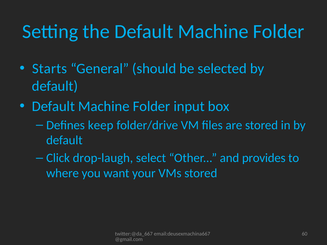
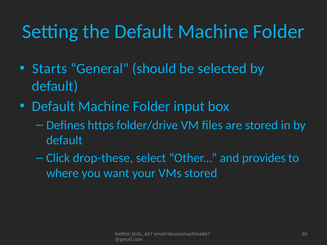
keep: keep -> https (101, 125)
drop-laugh: drop-laugh -> drop-these (103, 158)
